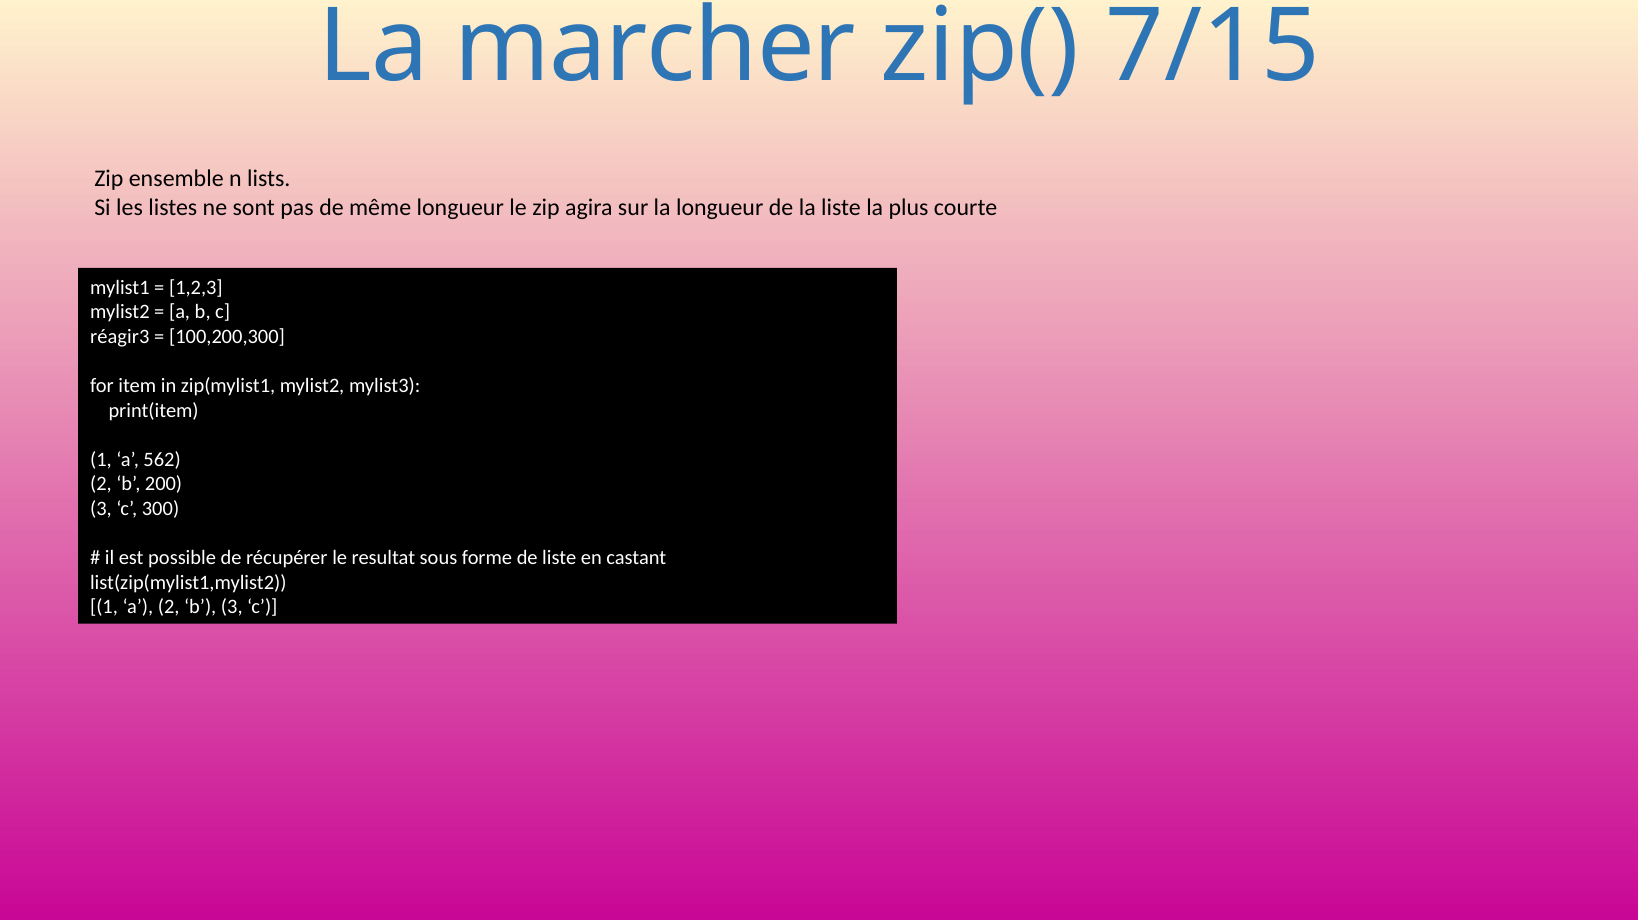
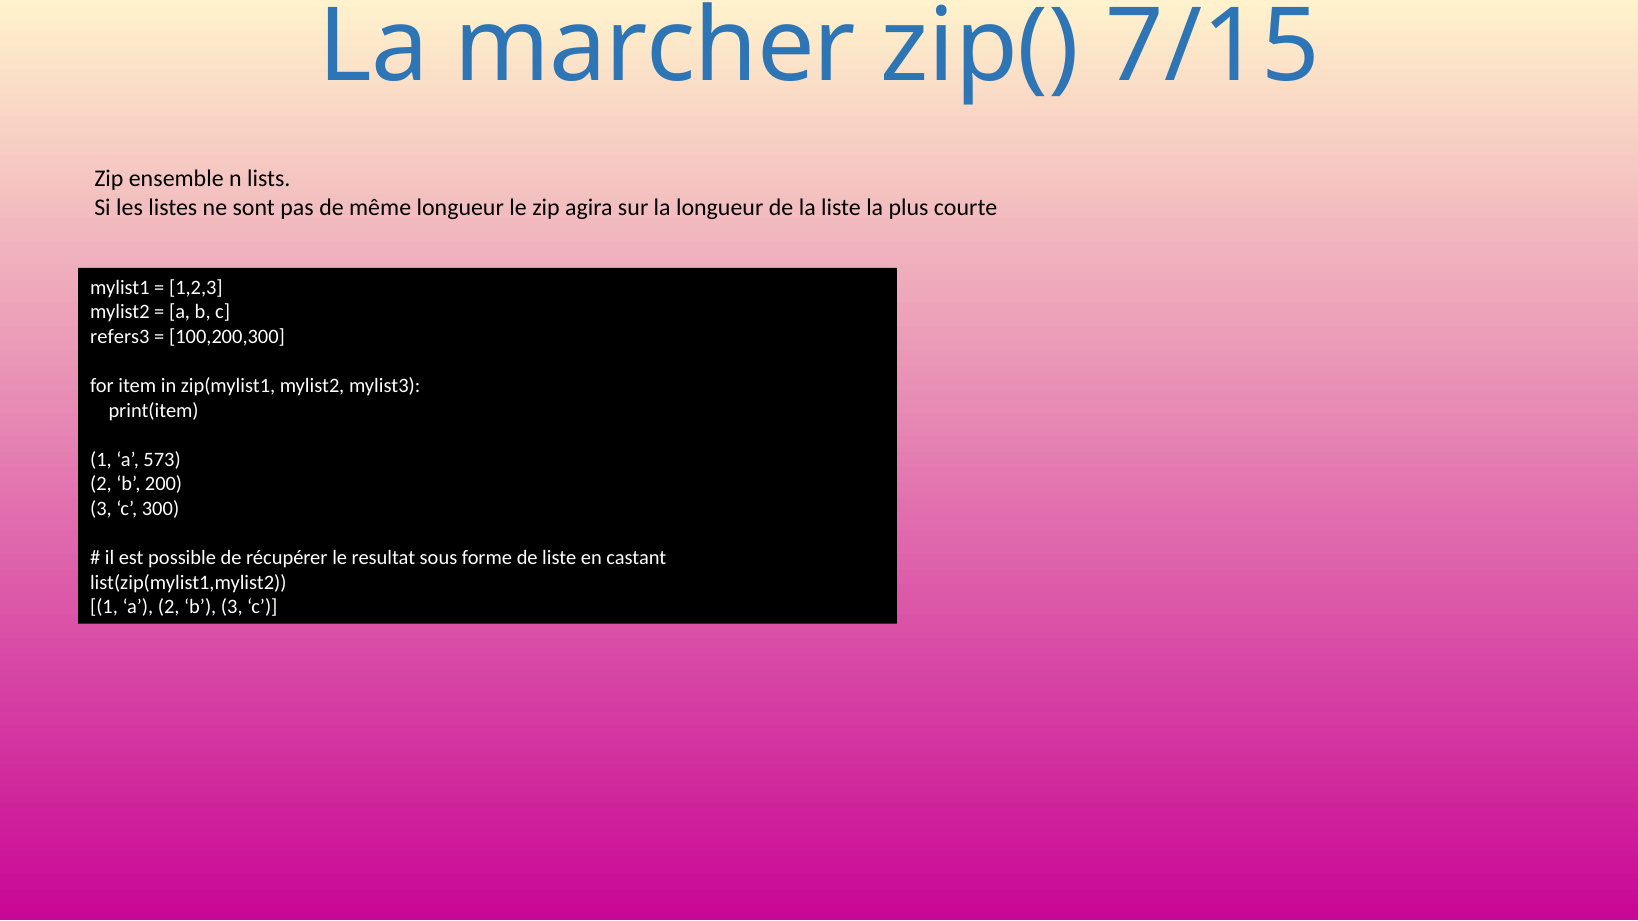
réagir3: réagir3 -> refers3 (120, 337)
562: 562 -> 573 (162, 460)
